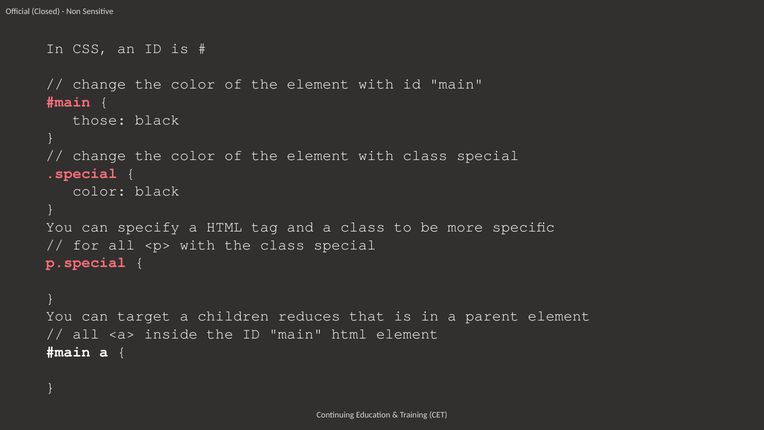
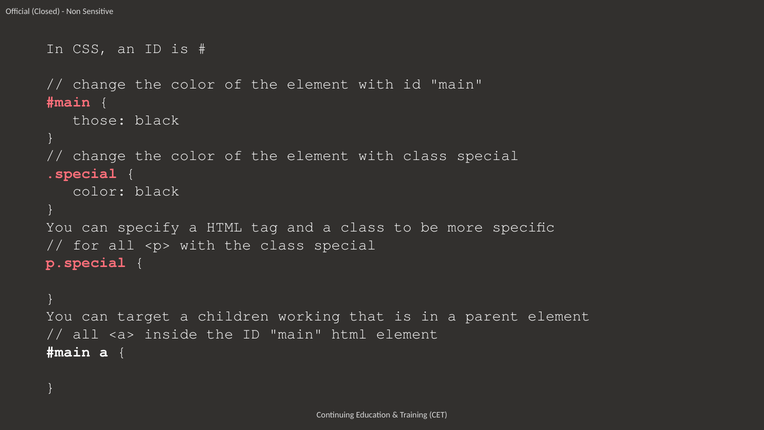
reduces: reduces -> working (309, 316)
